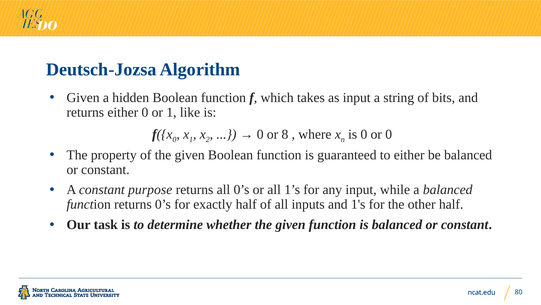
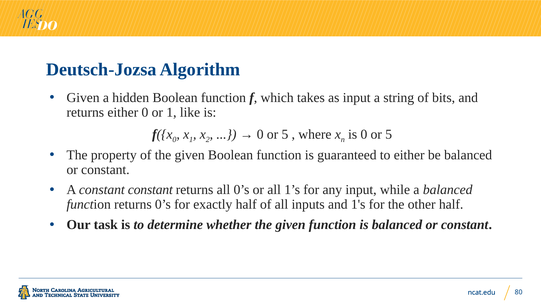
8: 8 -> 5 (285, 134)
is 0 or 0: 0 -> 5 (389, 134)
constant purpose: purpose -> constant (150, 189)
